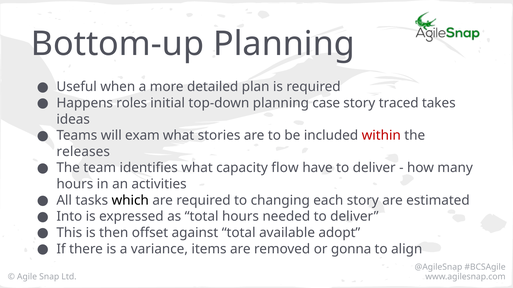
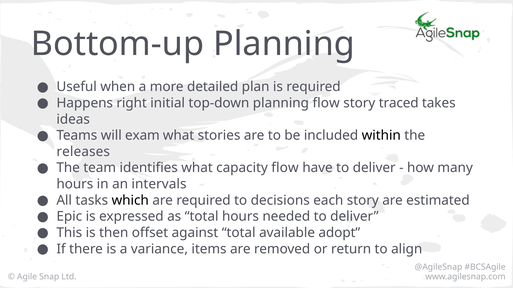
roles: roles -> right (132, 103)
planning case: case -> flow (326, 103)
within colour: red -> black (381, 136)
activities: activities -> intervals (159, 184)
changing: changing -> decisions (280, 201)
Into: Into -> Epic (69, 217)
gonna: gonna -> return (351, 249)
